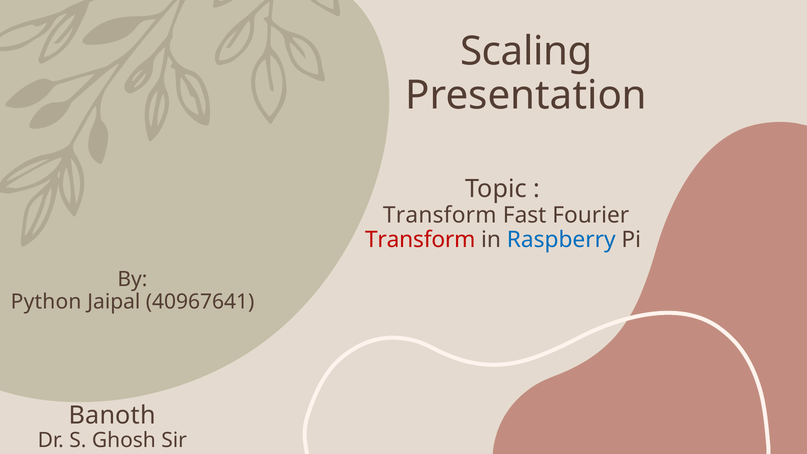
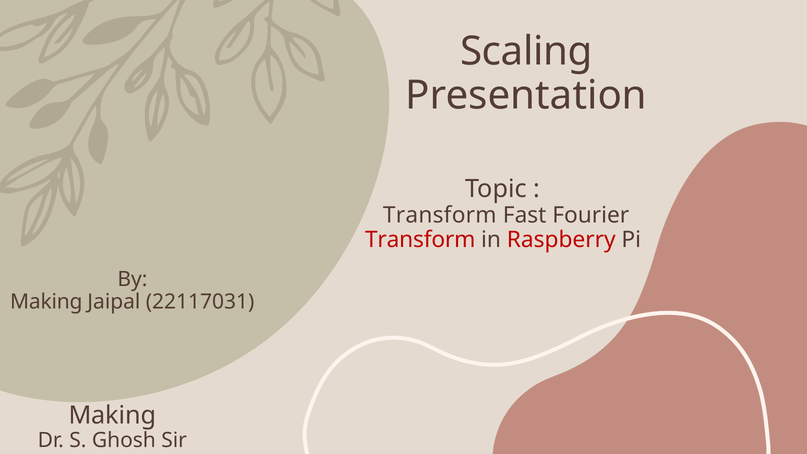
Raspberry colour: blue -> red (561, 240)
Python: Python -> Making (46, 302)
40967641: 40967641 -> 22117031 (200, 302)
Banoth: Banoth -> Making (112, 415)
